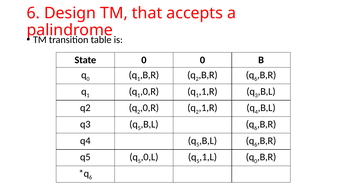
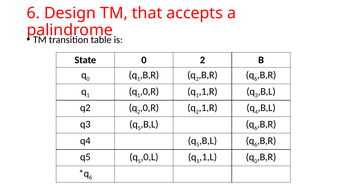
0 0: 0 -> 2 (202, 60)
